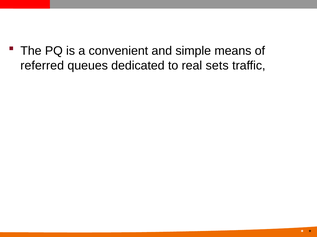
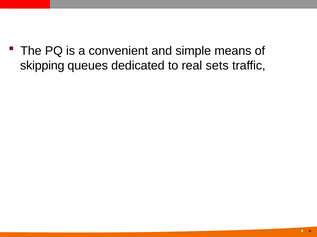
referred: referred -> skipping (42, 66)
